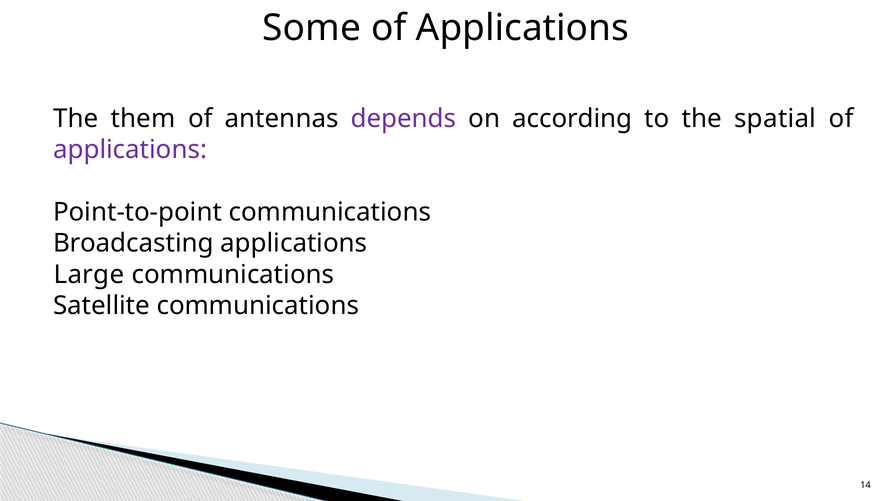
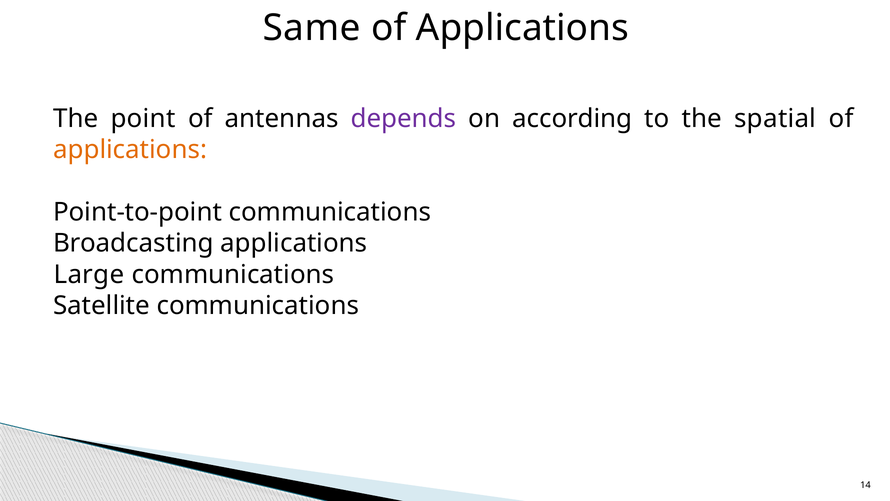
Some: Some -> Same (312, 28)
them: them -> point (143, 118)
applications colour: purple -> orange (130, 150)
